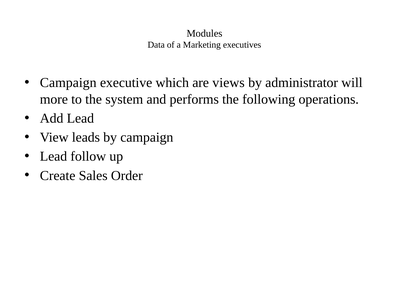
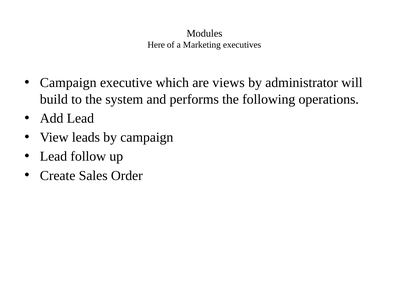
Data: Data -> Here (156, 45)
more: more -> build (54, 99)
